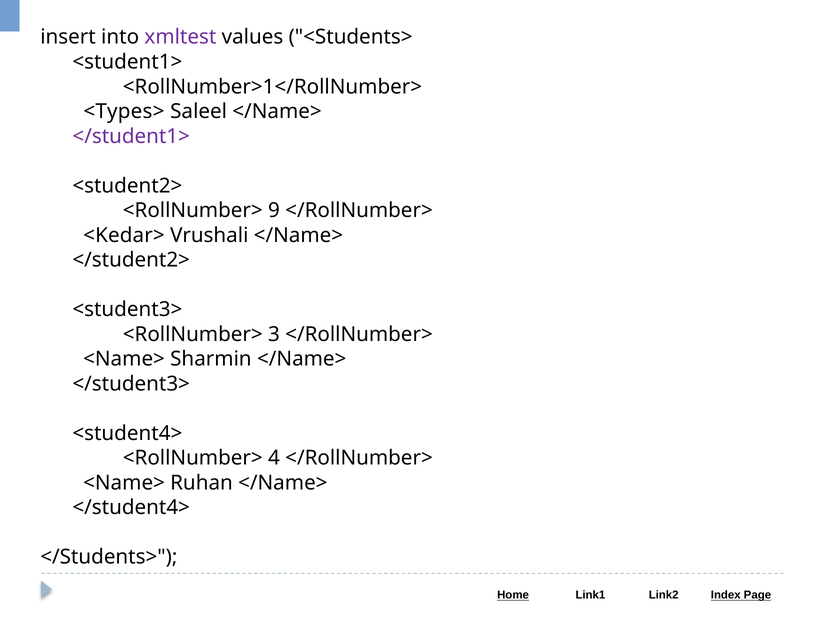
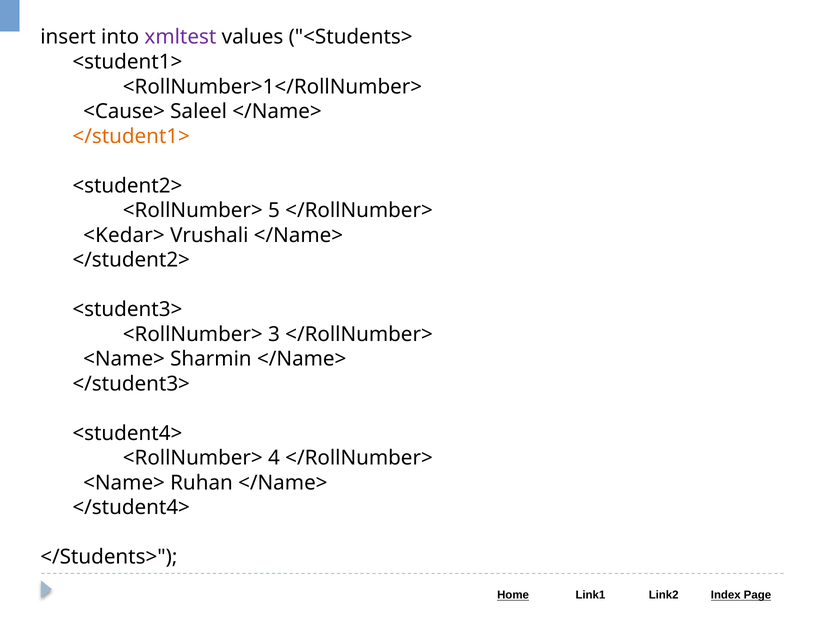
<Types>: <Types> -> <Cause> (124, 111)
</student1> colour: purple -> orange (131, 136)
9: 9 -> 5 (274, 210)
